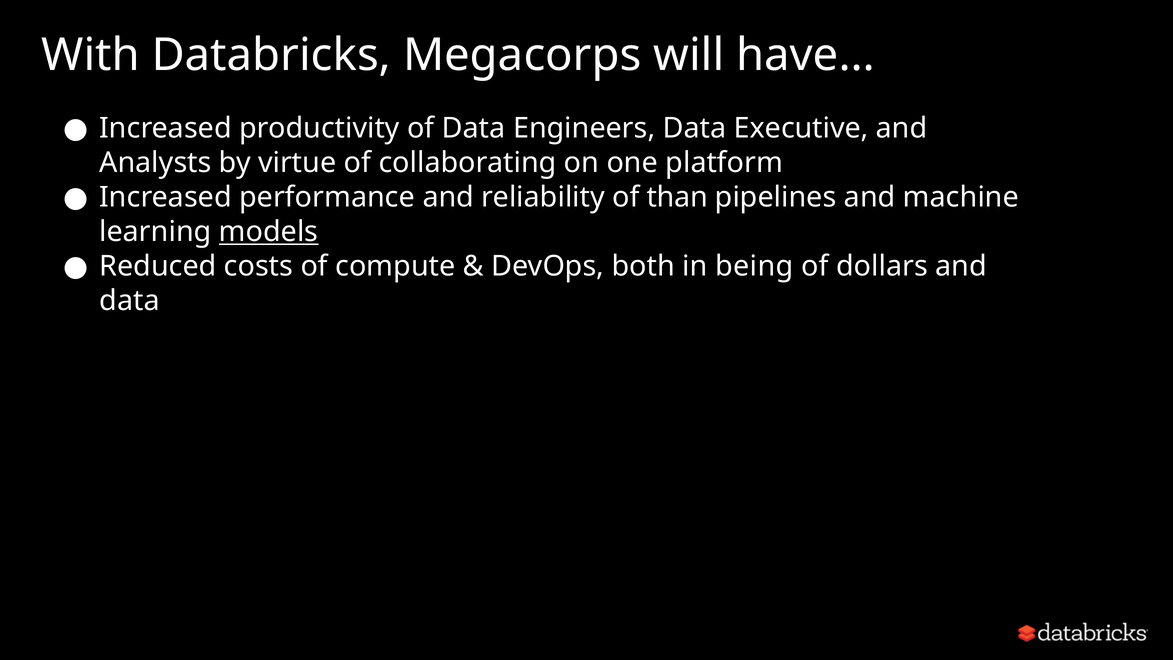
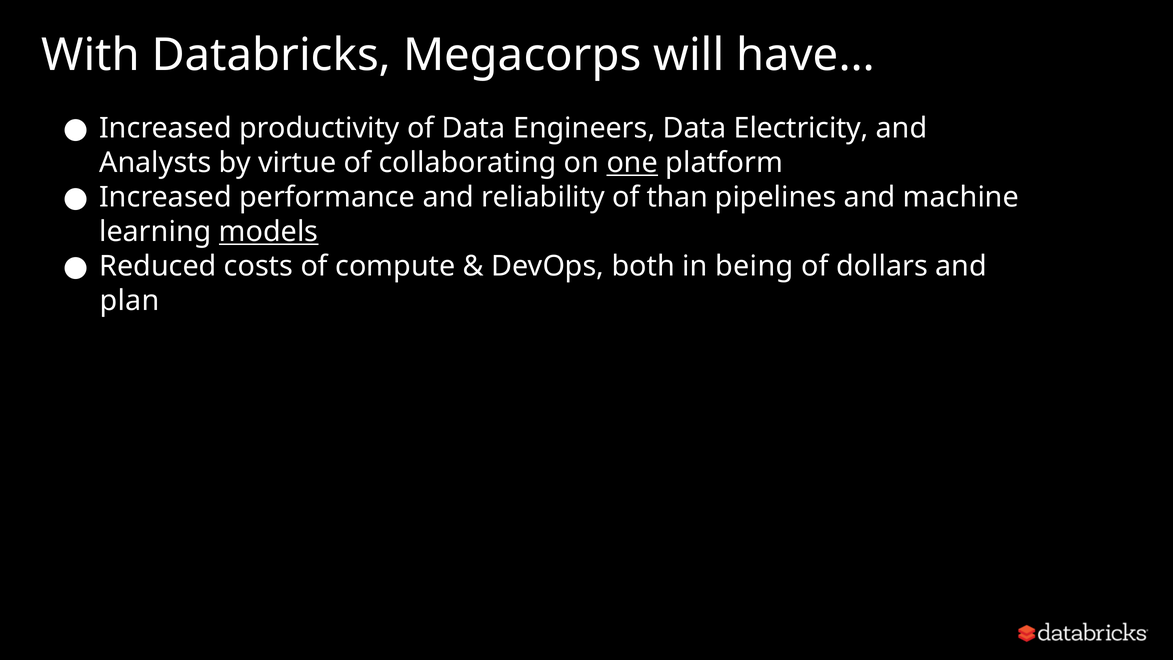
Executive: Executive -> Electricity (801, 128)
one underline: none -> present (632, 163)
data: data -> plan (130, 301)
